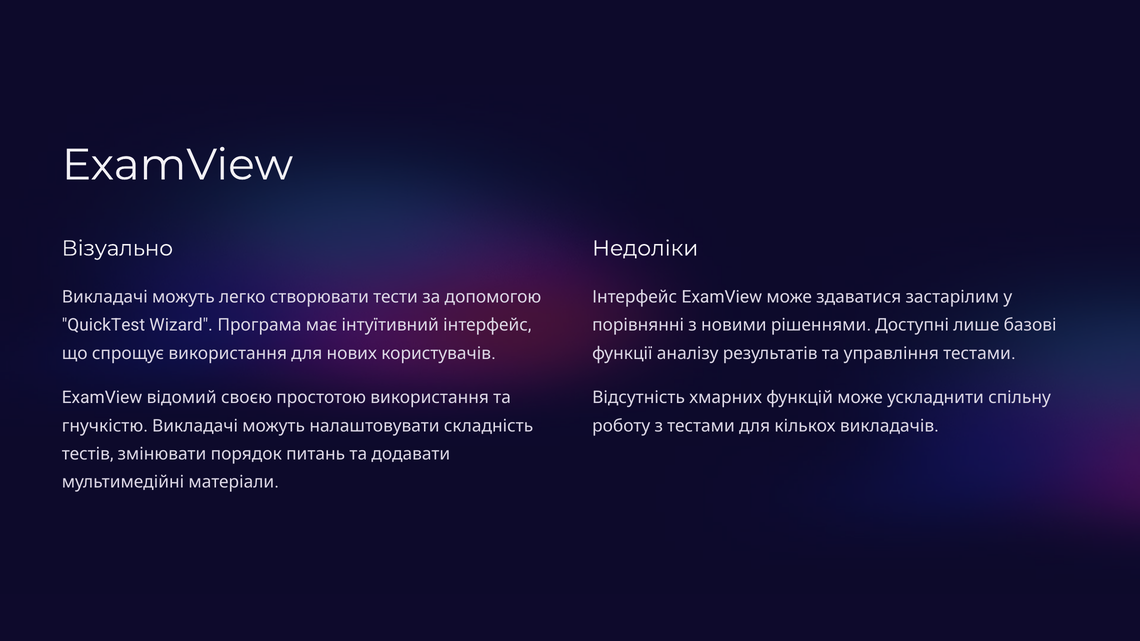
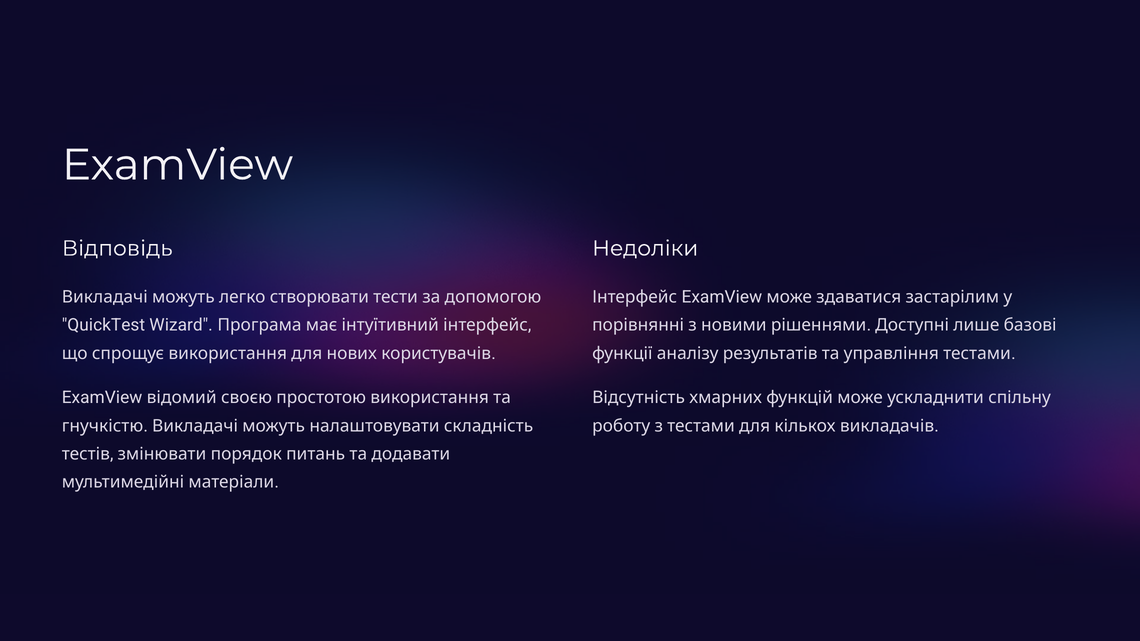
Візуально: Візуально -> Відповідь (117, 248)
